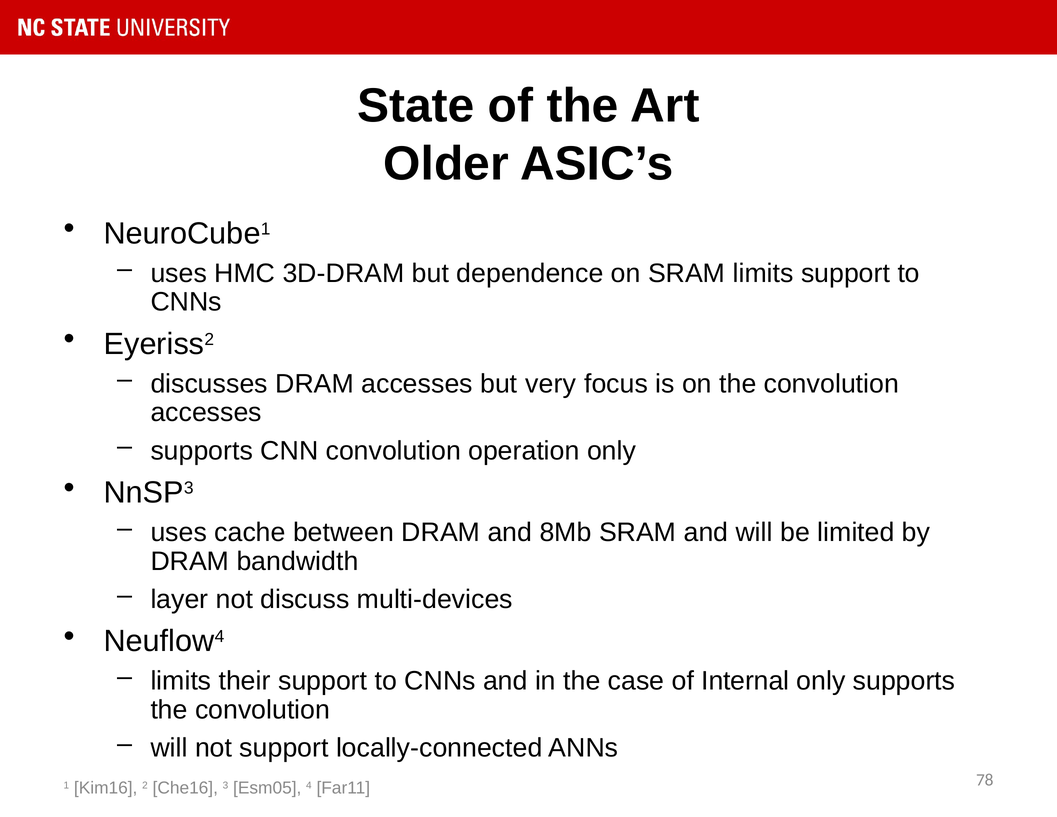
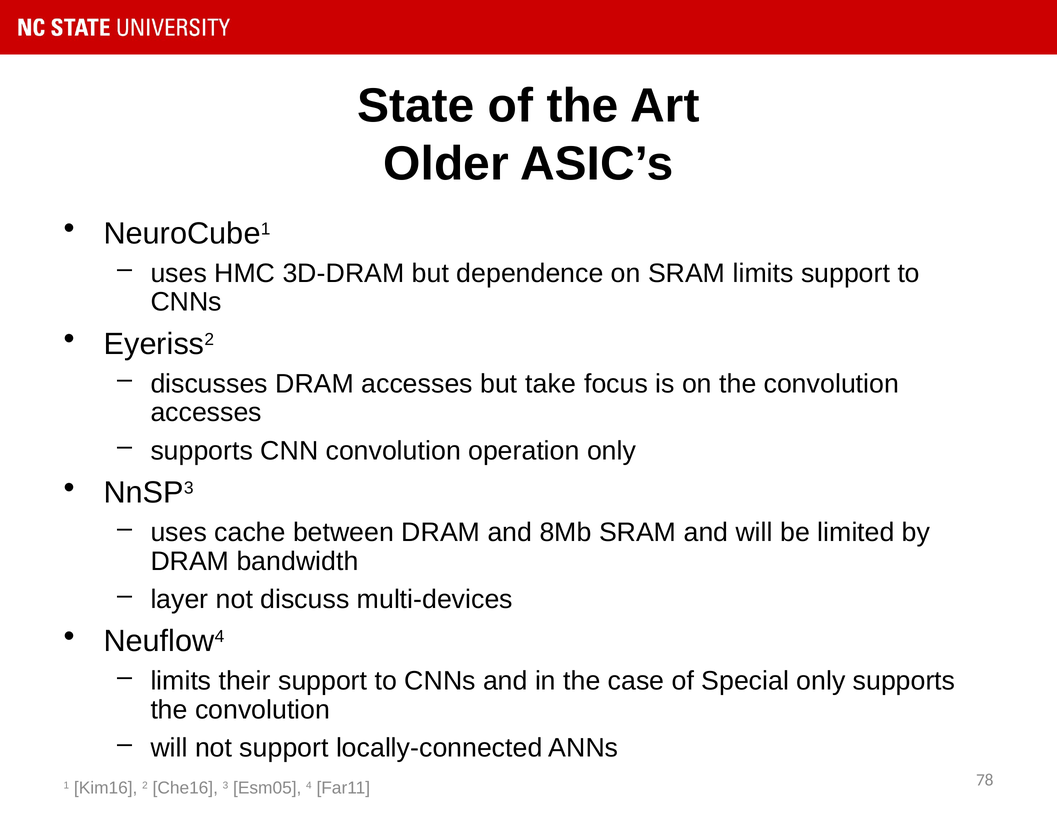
very: very -> take (551, 384)
Internal: Internal -> Special (745, 681)
